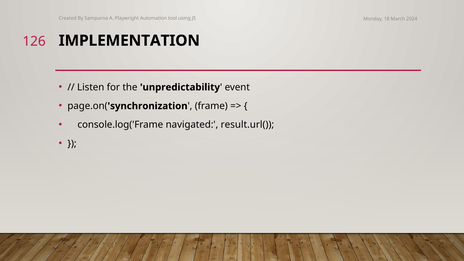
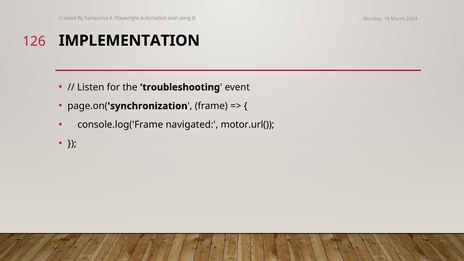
unpredictability: unpredictability -> troubleshooting (180, 87)
result.url(: result.url( -> motor.url( (247, 125)
